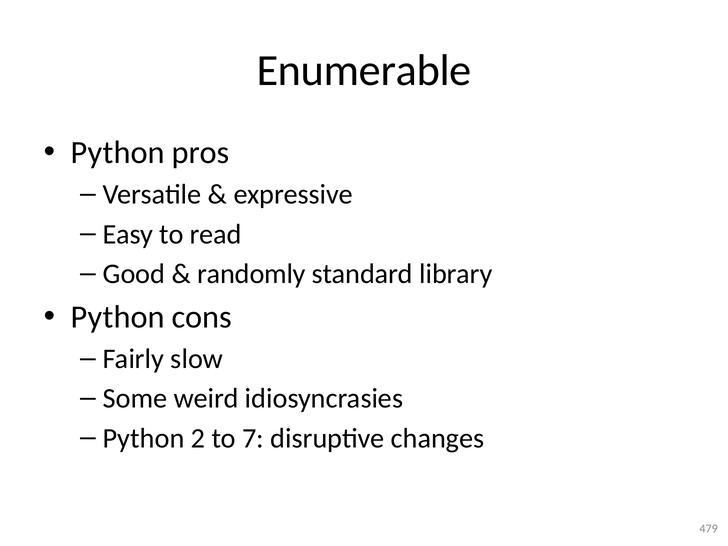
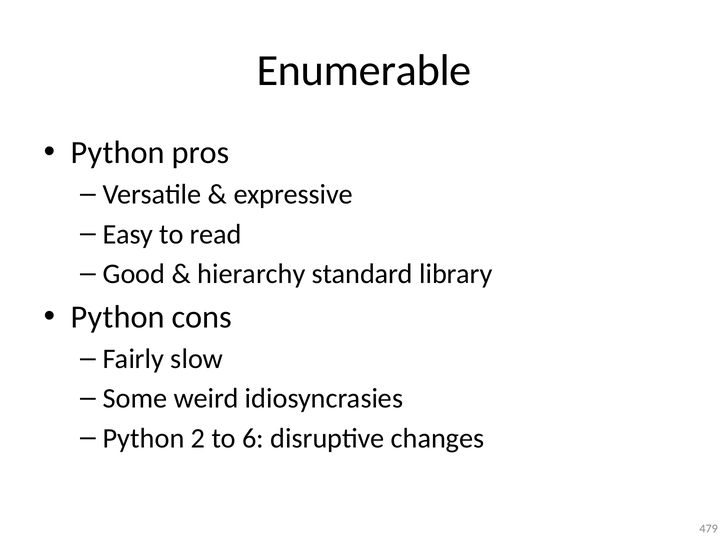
randomly: randomly -> hierarchy (251, 274)
7: 7 -> 6 (253, 438)
